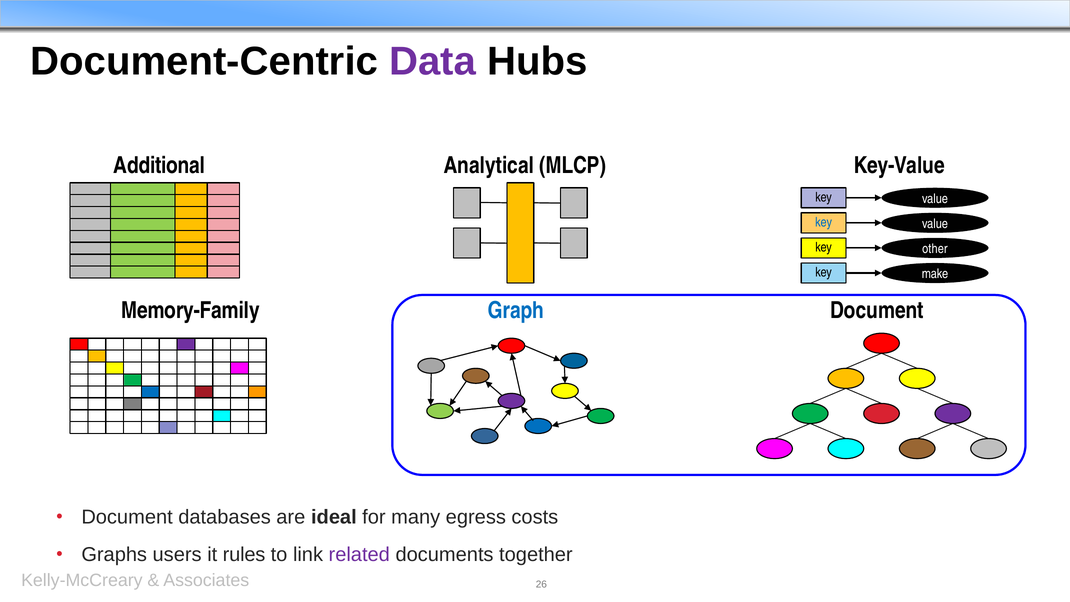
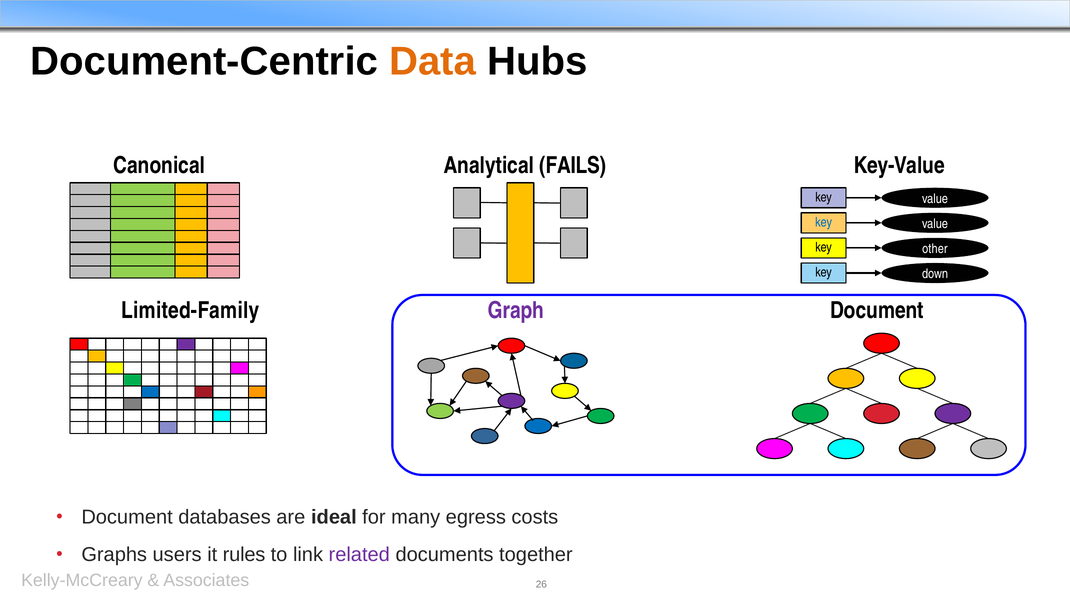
Data colour: purple -> orange (433, 61)
Additional: Additional -> Canonical (159, 165)
MLCP: MLCP -> FAILS (573, 165)
make: make -> down (935, 274)
Memory-Family: Memory-Family -> Limited-Family (190, 311)
Graph colour: blue -> purple (516, 311)
